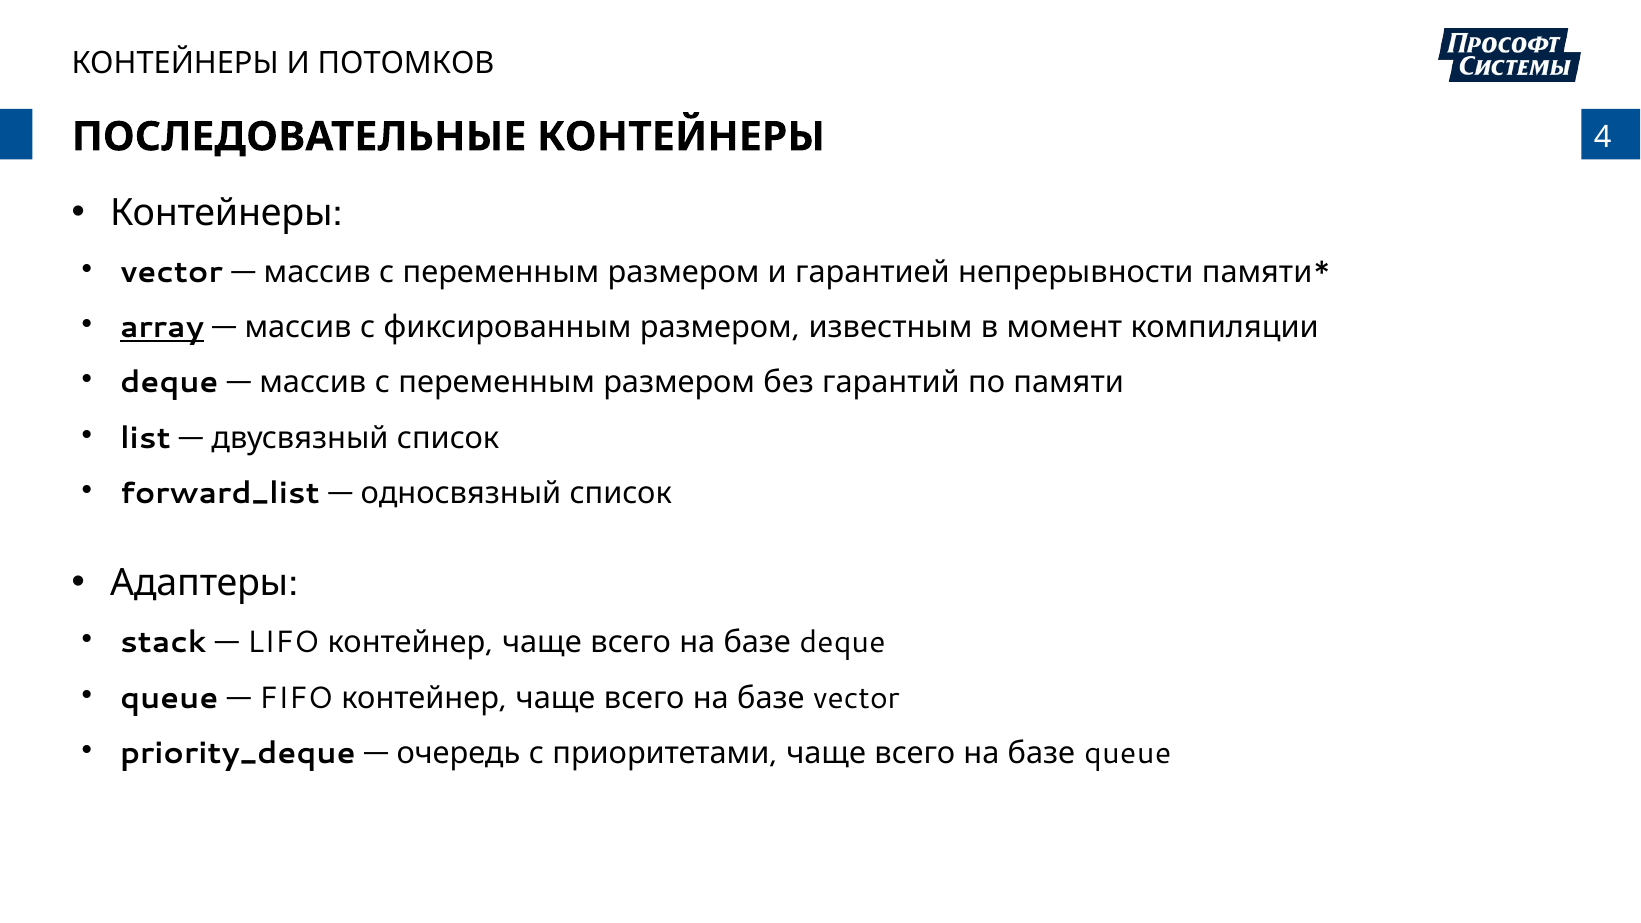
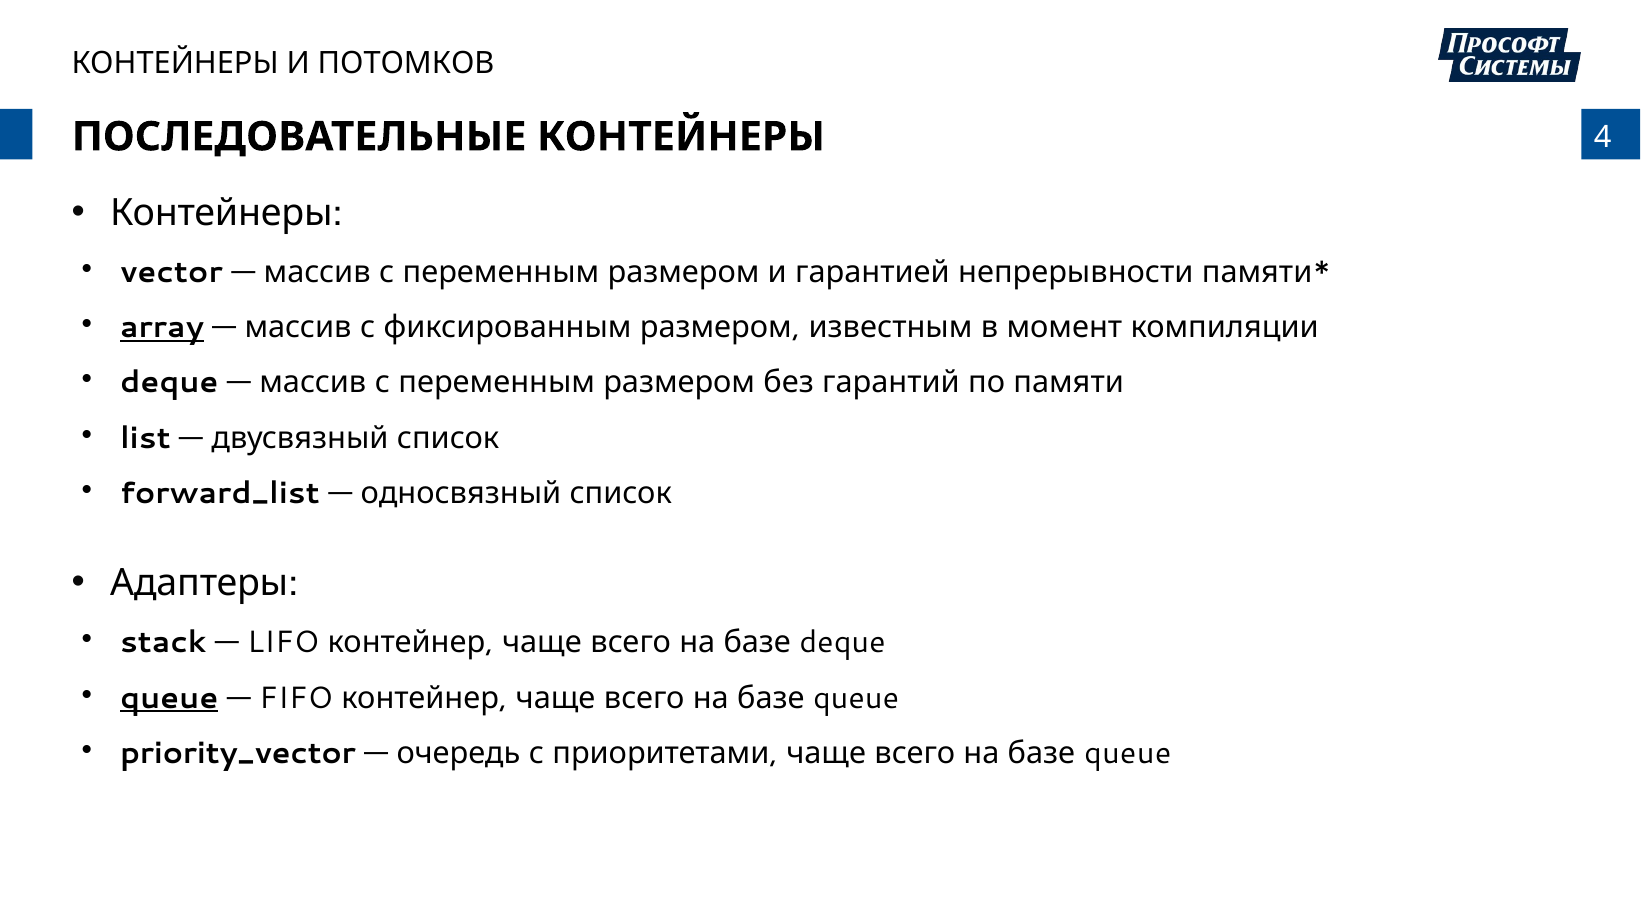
queue underline: none -> present (169, 698)
vector: vector -> queue (856, 698)
priority_deque: priority_deque -> priority_vector (238, 753)
